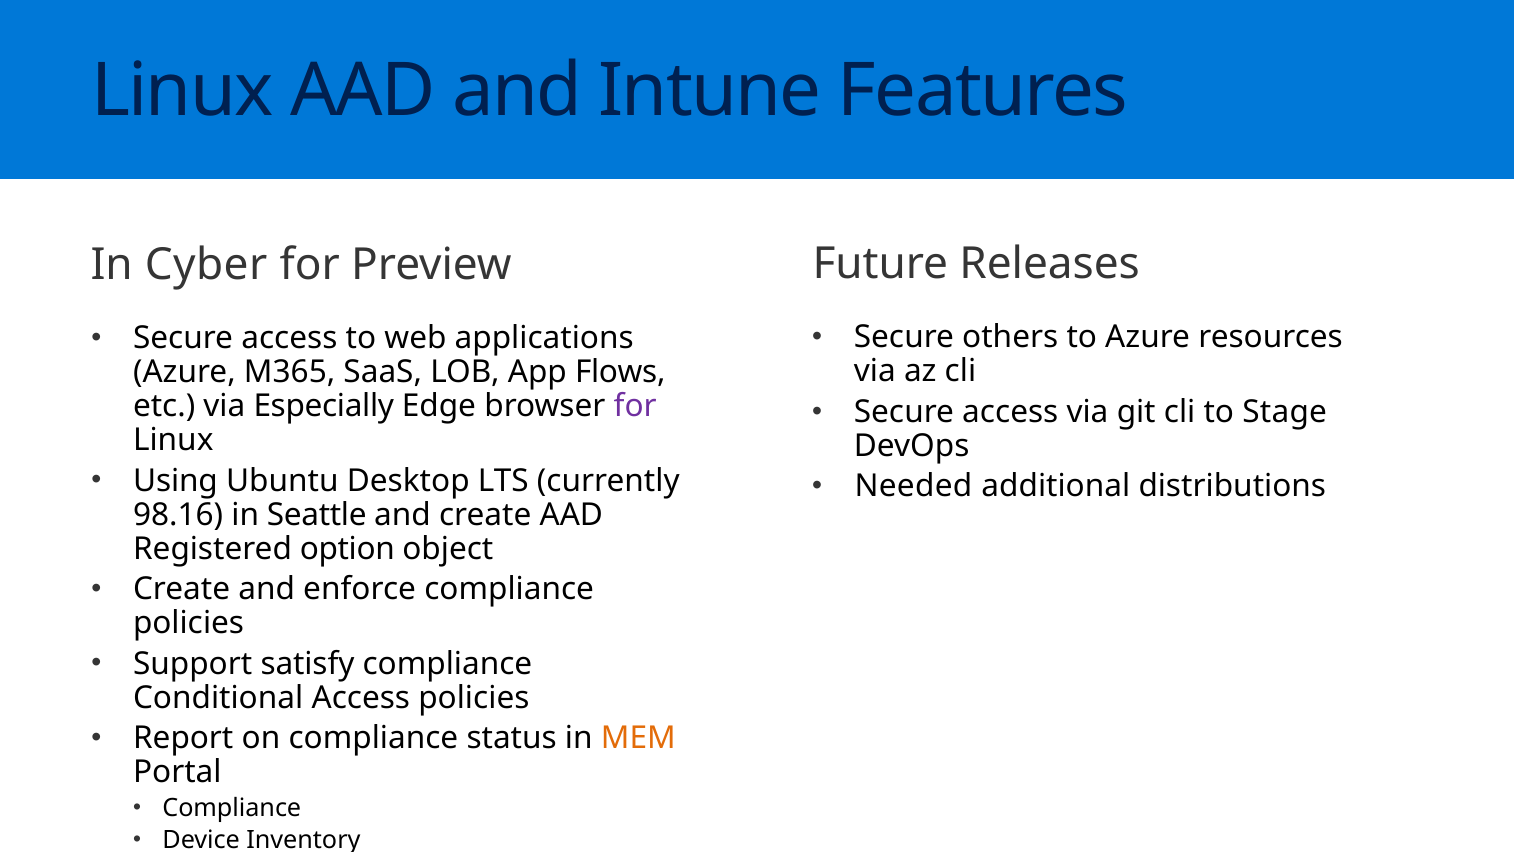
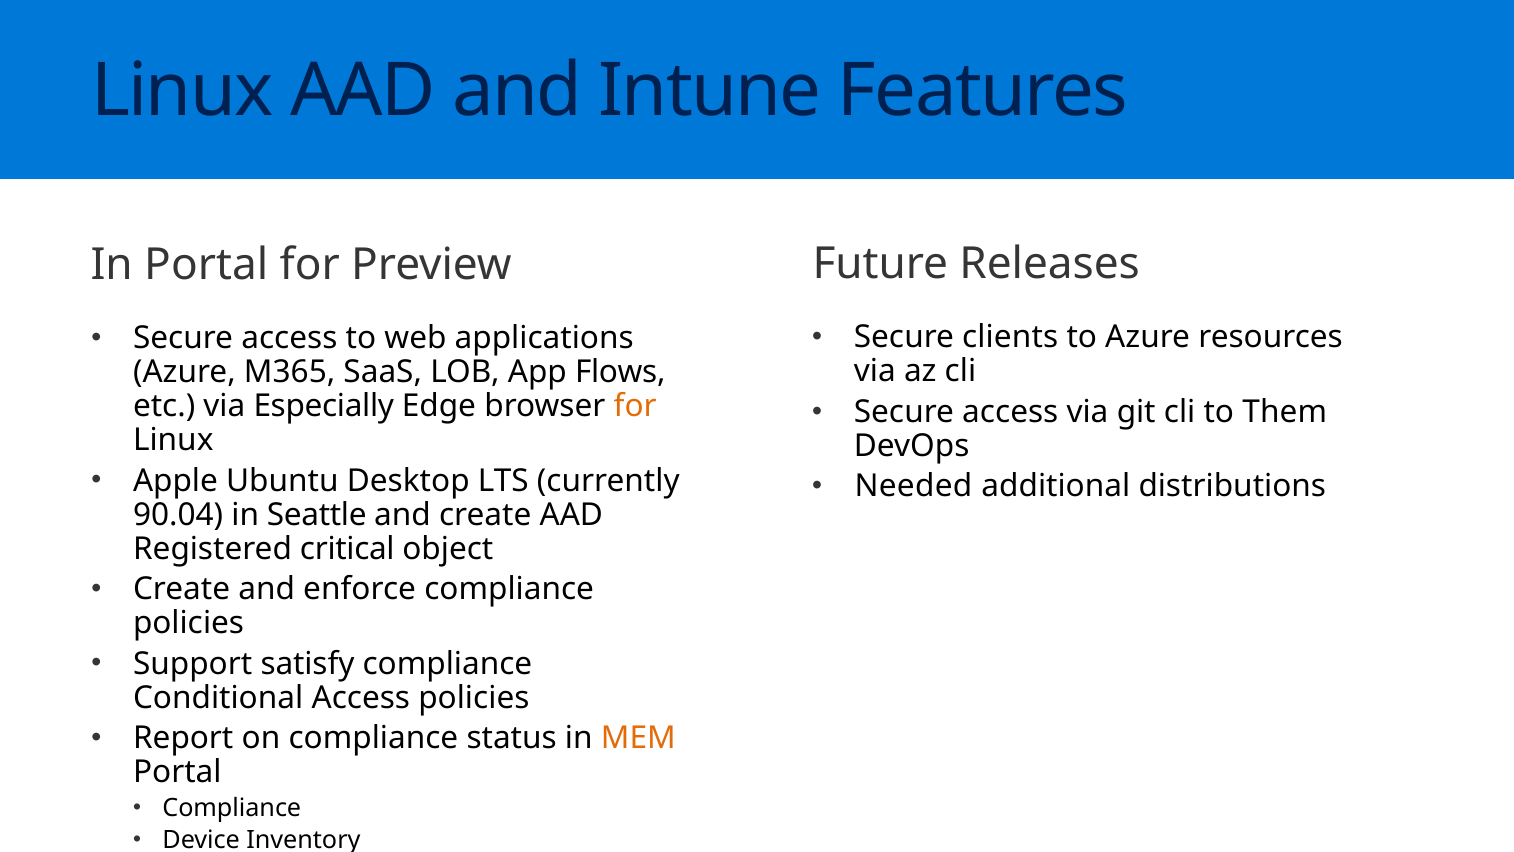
In Cyber: Cyber -> Portal (206, 265)
others: others -> clients (1010, 337)
Stage: Stage -> Them (1285, 412)
for colour: purple -> orange (635, 406)
Using: Using -> Apple (175, 481)
98.16: 98.16 -> 90.04 (178, 515)
option: option -> critical (347, 549)
